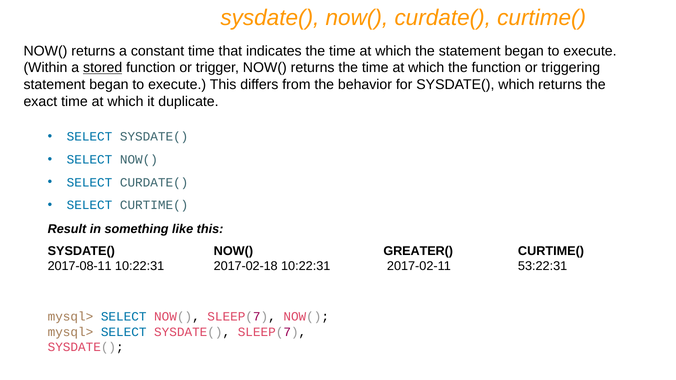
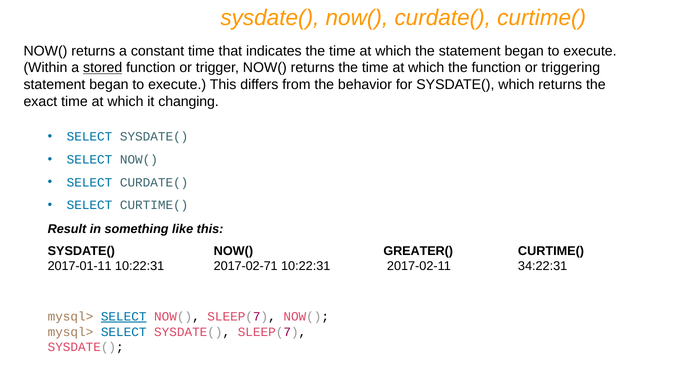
duplicate: duplicate -> changing (189, 102)
2017-08-11: 2017-08-11 -> 2017-01-11 (80, 266)
2017-02-18: 2017-02-18 -> 2017-02-71 (246, 266)
53:22:31: 53:22:31 -> 34:22:31 (543, 266)
SELECT underline: none -> present (124, 317)
